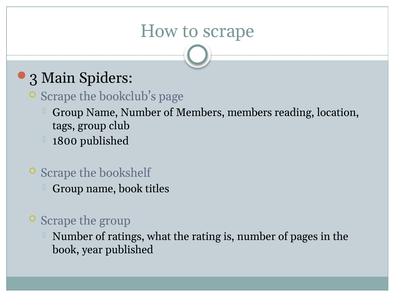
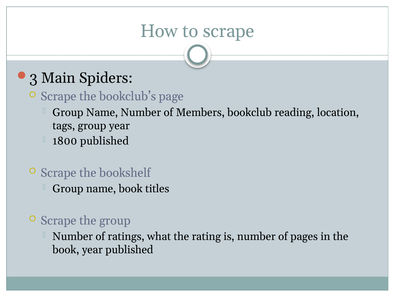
Members members: members -> bookclub (250, 112)
group club: club -> year (119, 125)
